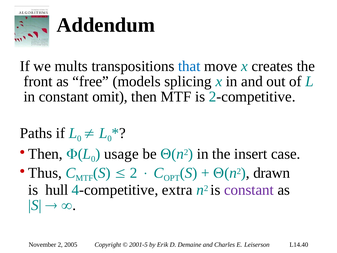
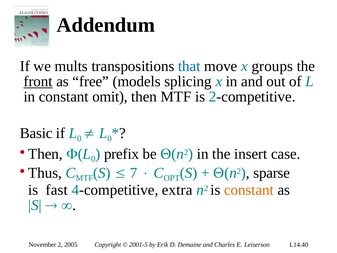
creates: creates -> groups (272, 66)
front underline: none -> present (38, 81)
Paths: Paths -> Basic (36, 133)
usage: usage -> prefix (122, 154)
2: 2 -> 7 (134, 173)
drawn: drawn -> sparse (272, 173)
hull: hull -> fast (57, 190)
constant colour: purple -> orange (249, 190)
